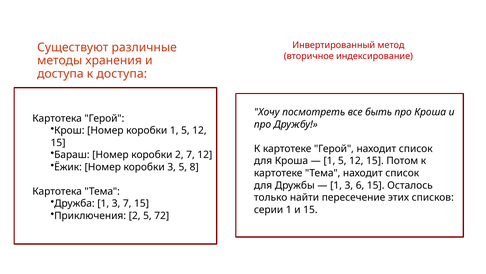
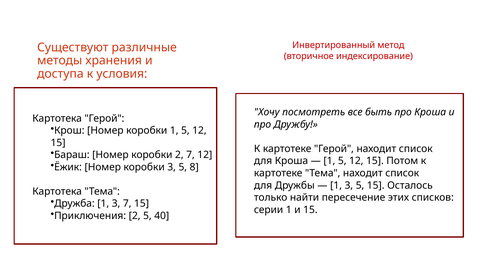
к доступа: доступа -> условия (122, 74)
1 3 6: 6 -> 5 (360, 185)
72: 72 -> 40 (162, 215)
